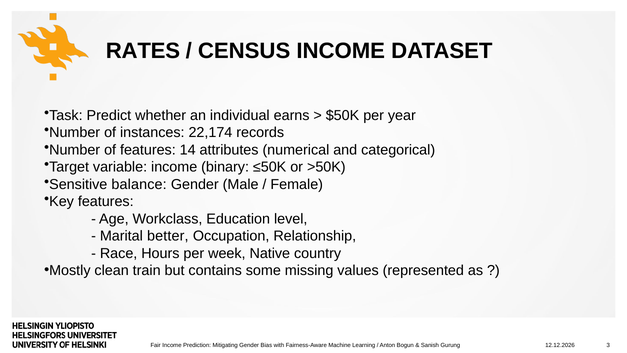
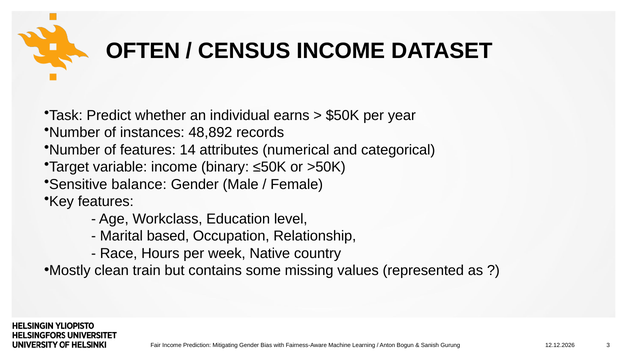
RATES: RATES -> OFTEN (143, 51)
22,174: 22,174 -> 48,892 (210, 132)
better: better -> based (168, 236)
